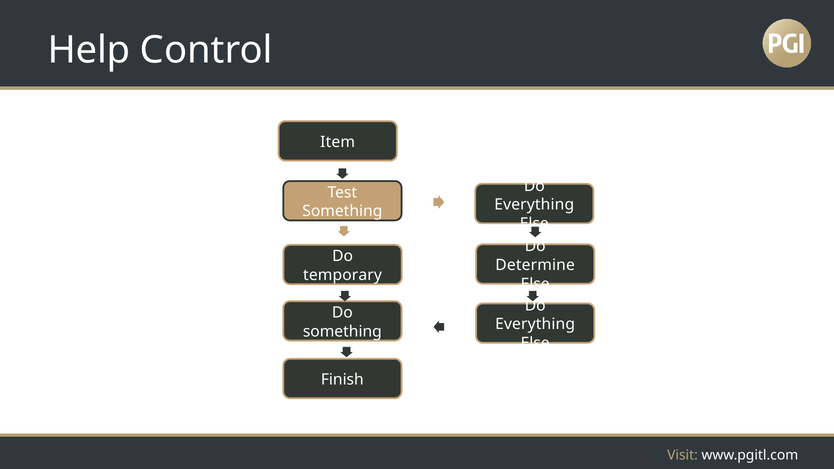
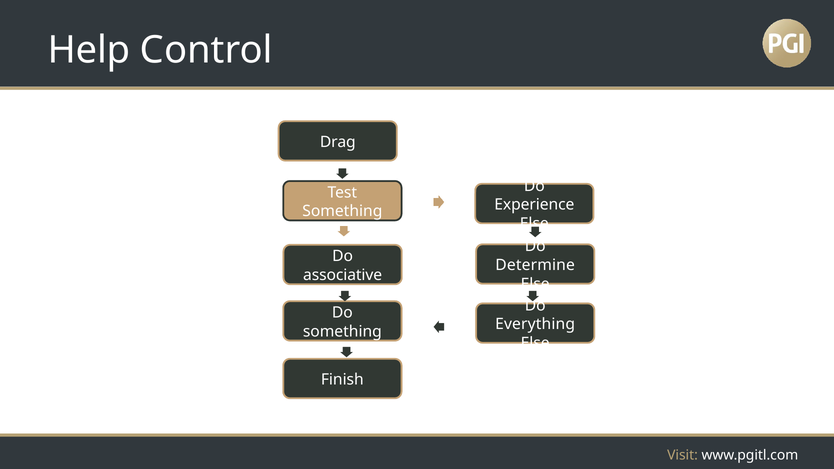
Item: Item -> Drag (338, 142)
Everything: Everything -> Experience (534, 205)
temporary: temporary -> associative (343, 275)
